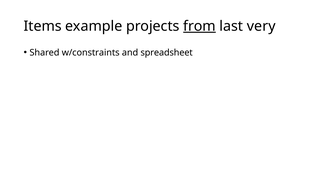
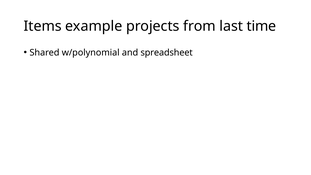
from underline: present -> none (200, 26)
very: very -> time (261, 26)
w/constraints: w/constraints -> w/polynomial (91, 53)
